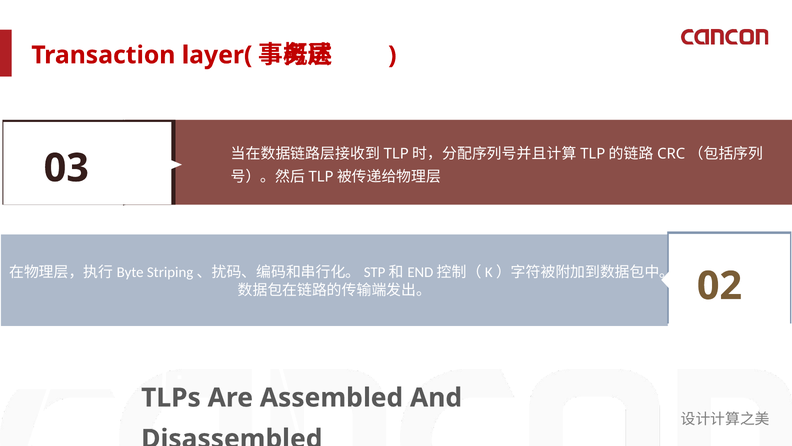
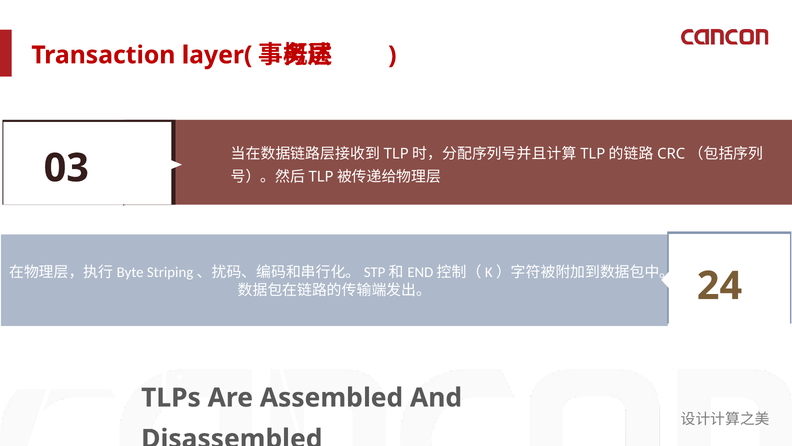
02: 02 -> 24 (719, 286)
